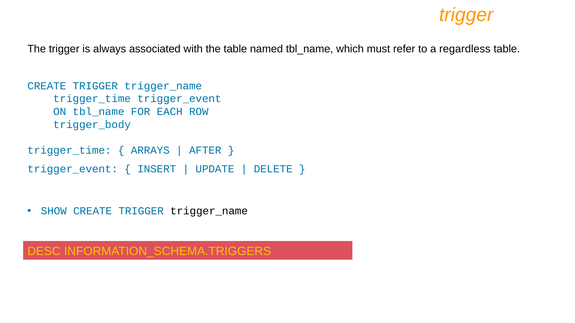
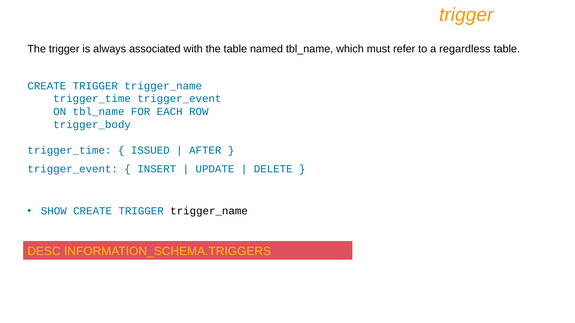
ARRAYS: ARRAYS -> ISSUED (150, 151)
